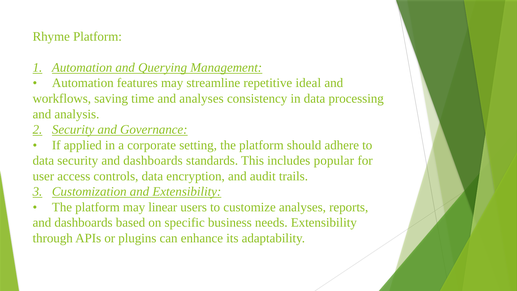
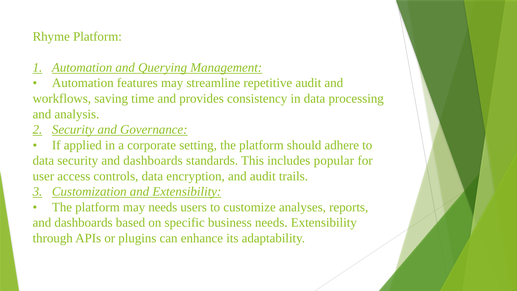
repetitive ideal: ideal -> audit (308, 83)
and analyses: analyses -> provides (202, 98)
may linear: linear -> needs (163, 207)
